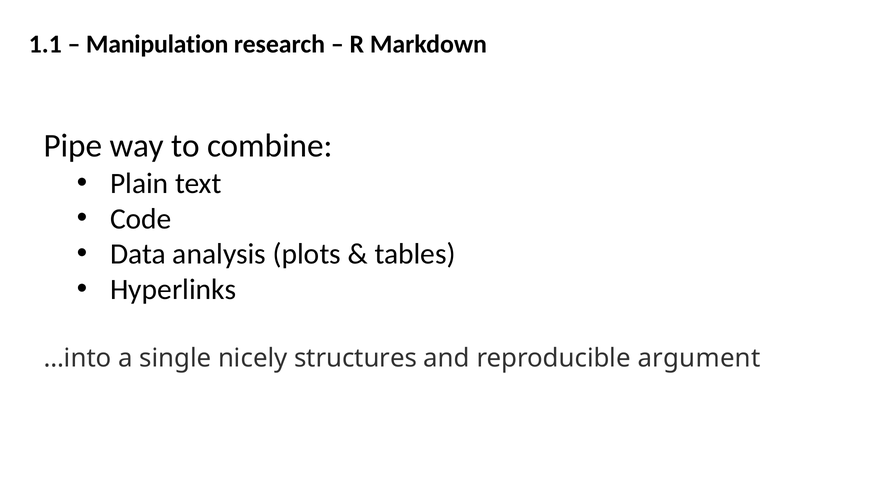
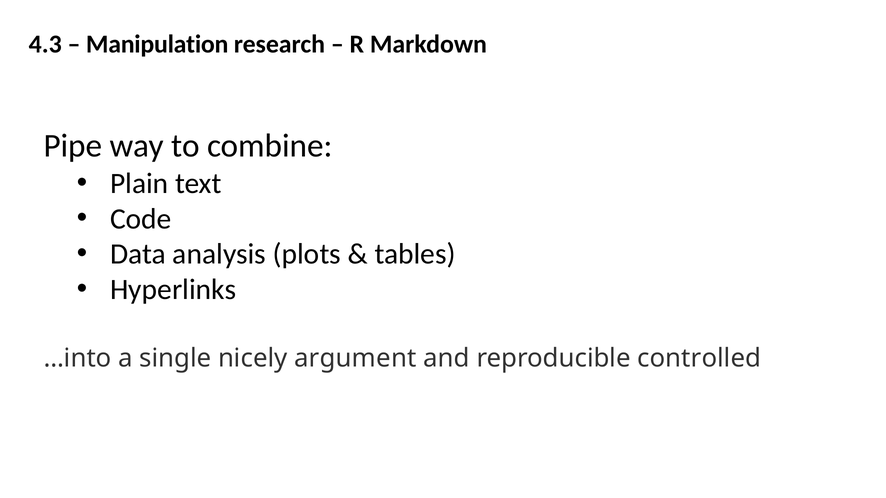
1.1: 1.1 -> 4.3 (45, 44)
structures: structures -> argument (355, 358)
argument: argument -> controlled (699, 358)
